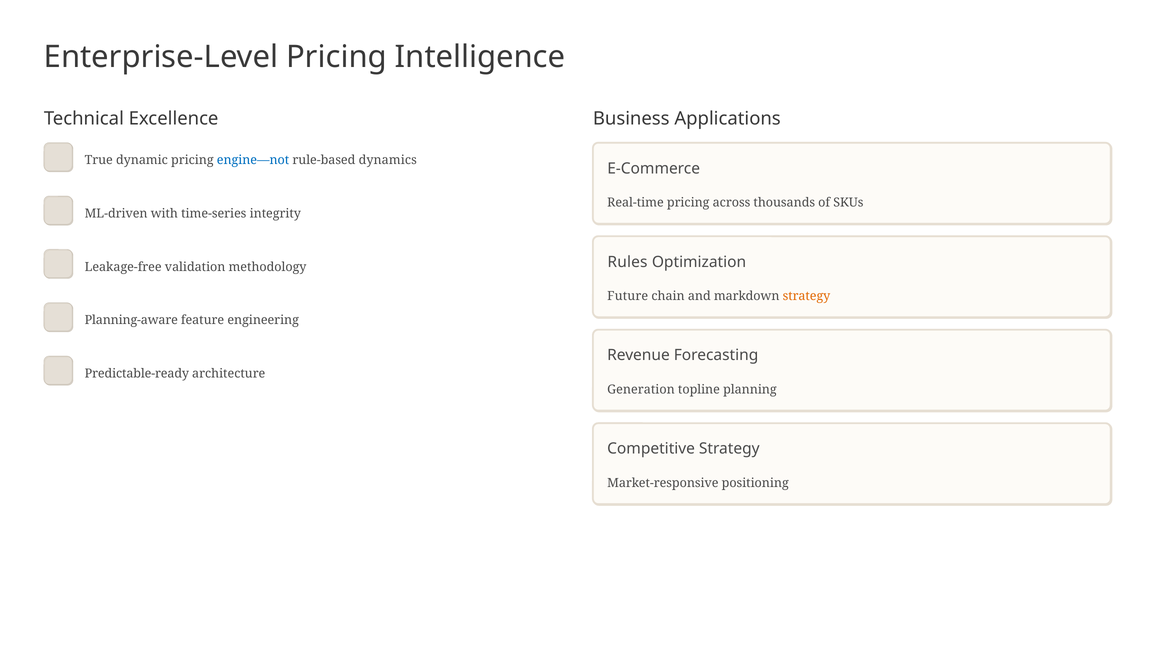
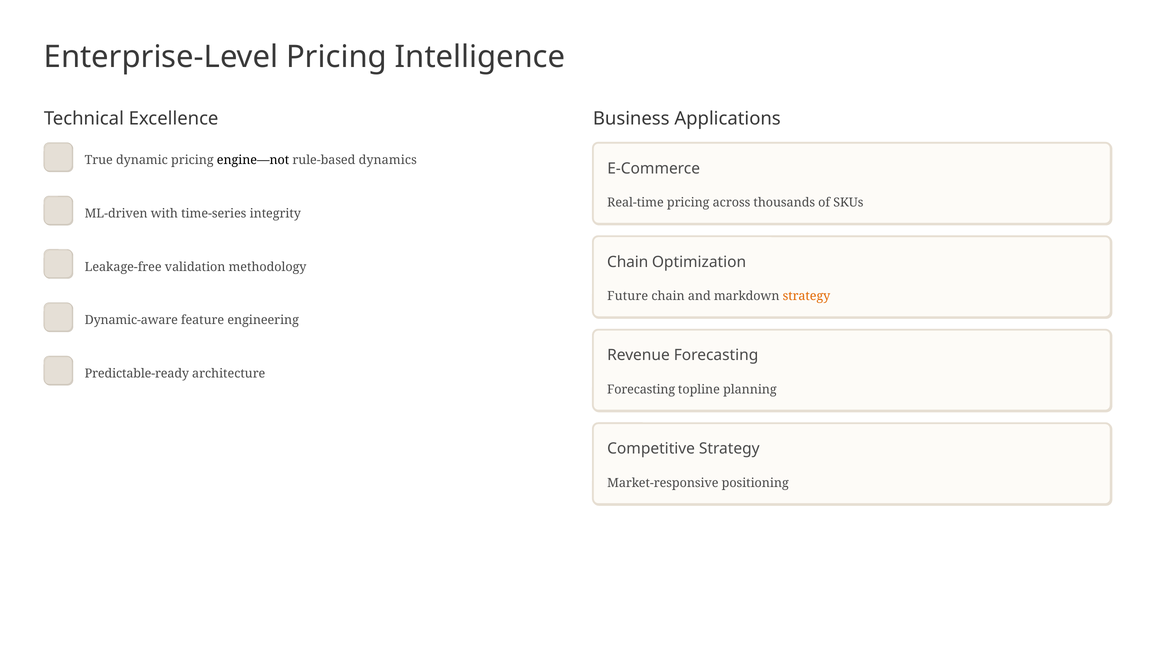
engine—not colour: blue -> black (253, 160)
Rules: Rules -> Chain (628, 262)
Planning-aware: Planning-aware -> Dynamic-aware (131, 320)
Generation: Generation -> Forecasting (641, 390)
